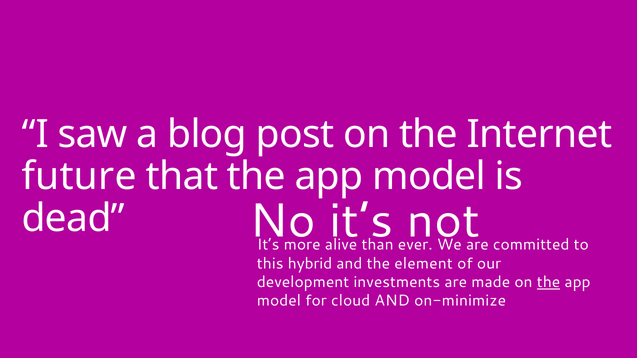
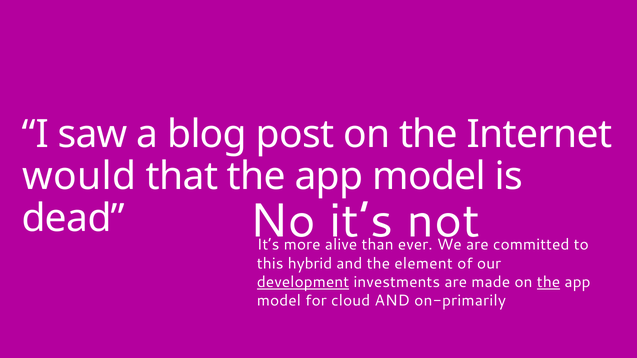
future: future -> would (79, 177)
development underline: none -> present (303, 282)
on-minimize: on-minimize -> on-primarily (460, 301)
